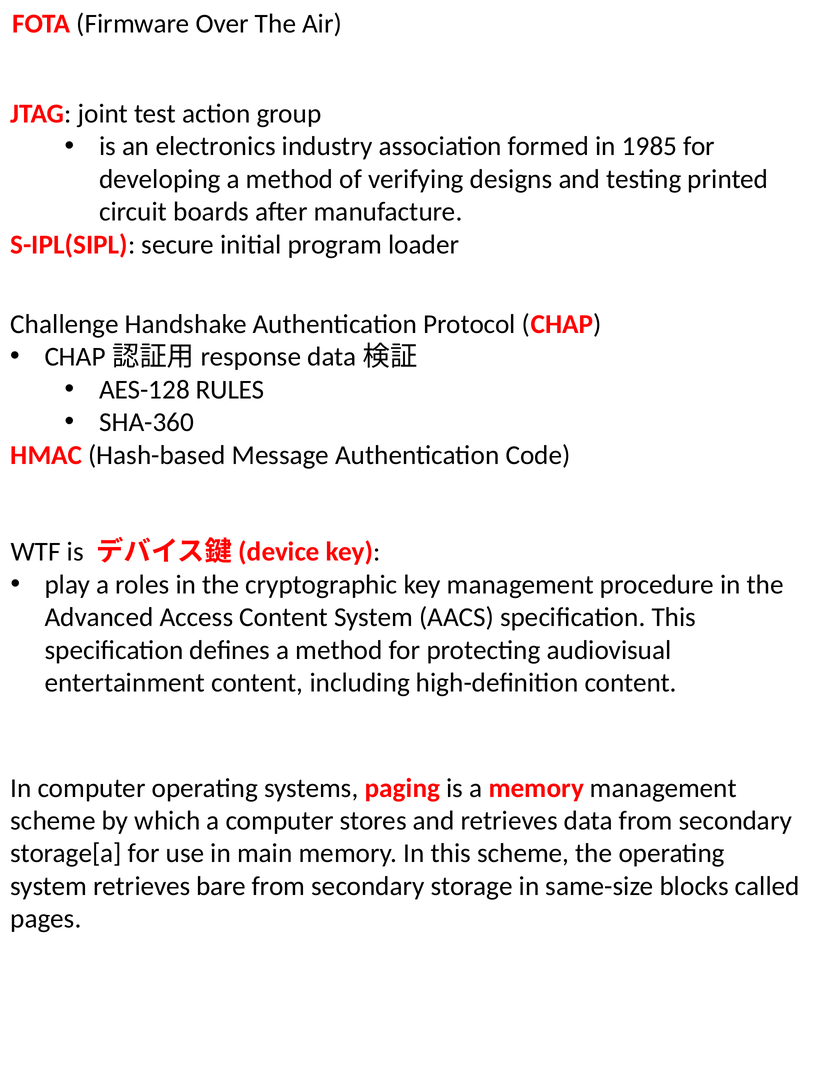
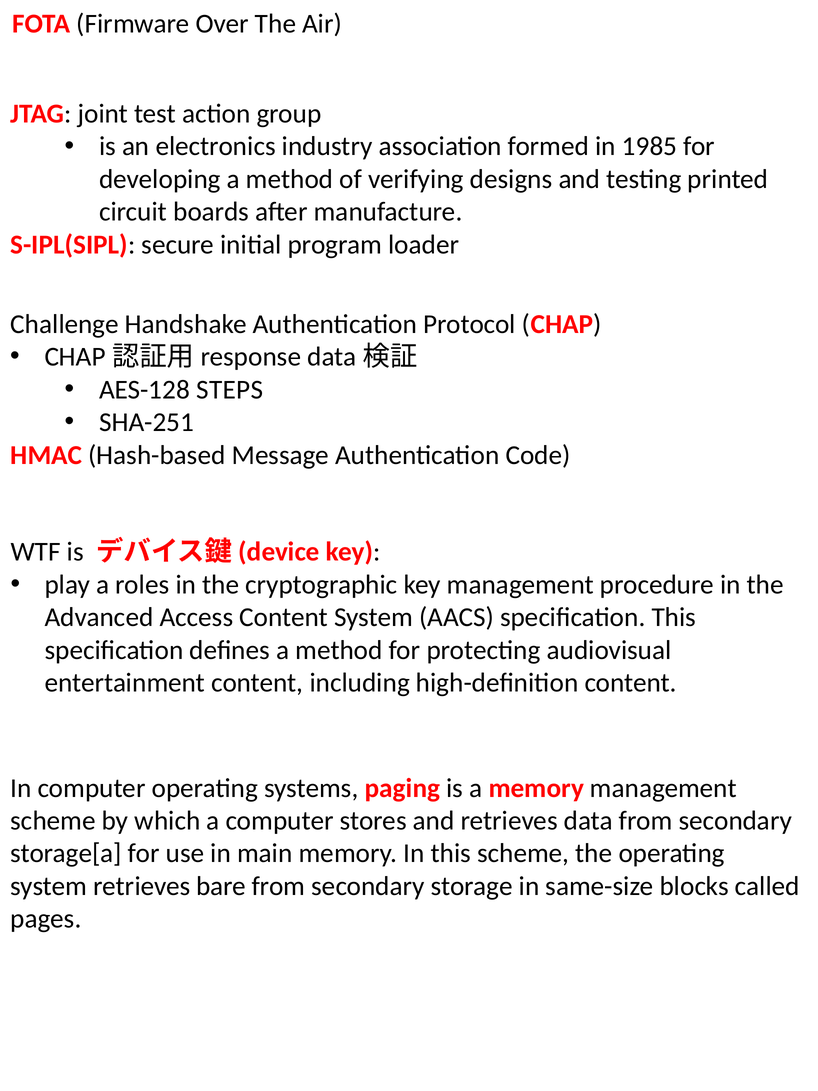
RULES: RULES -> STEPS (230, 389)
SHA-360: SHA-360 -> SHA-251 (146, 422)
